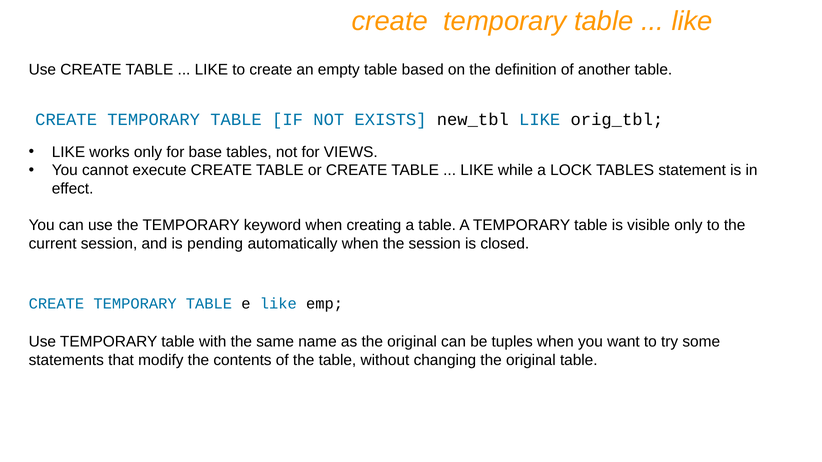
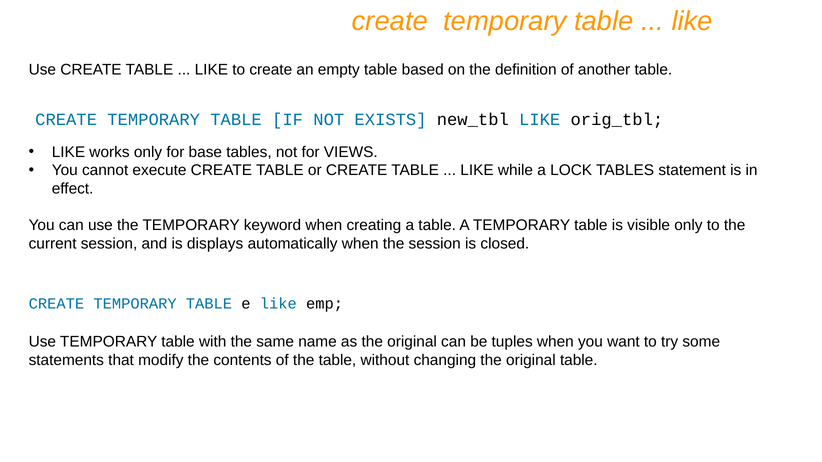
pending: pending -> displays (215, 244)
